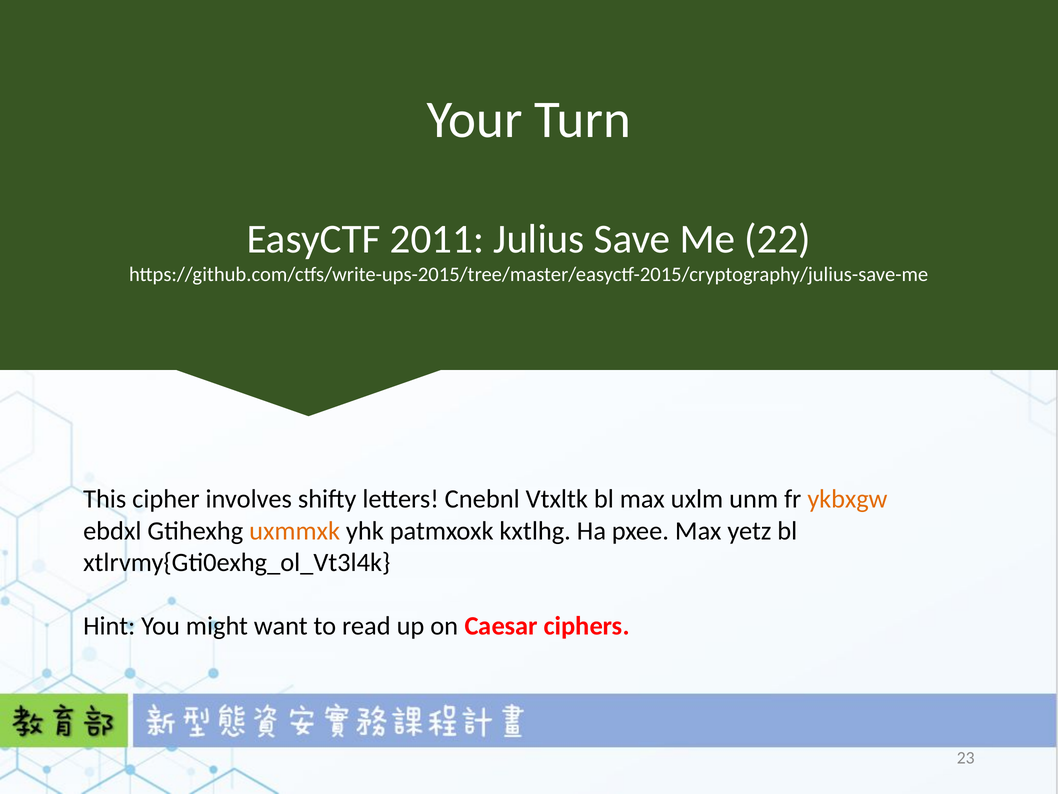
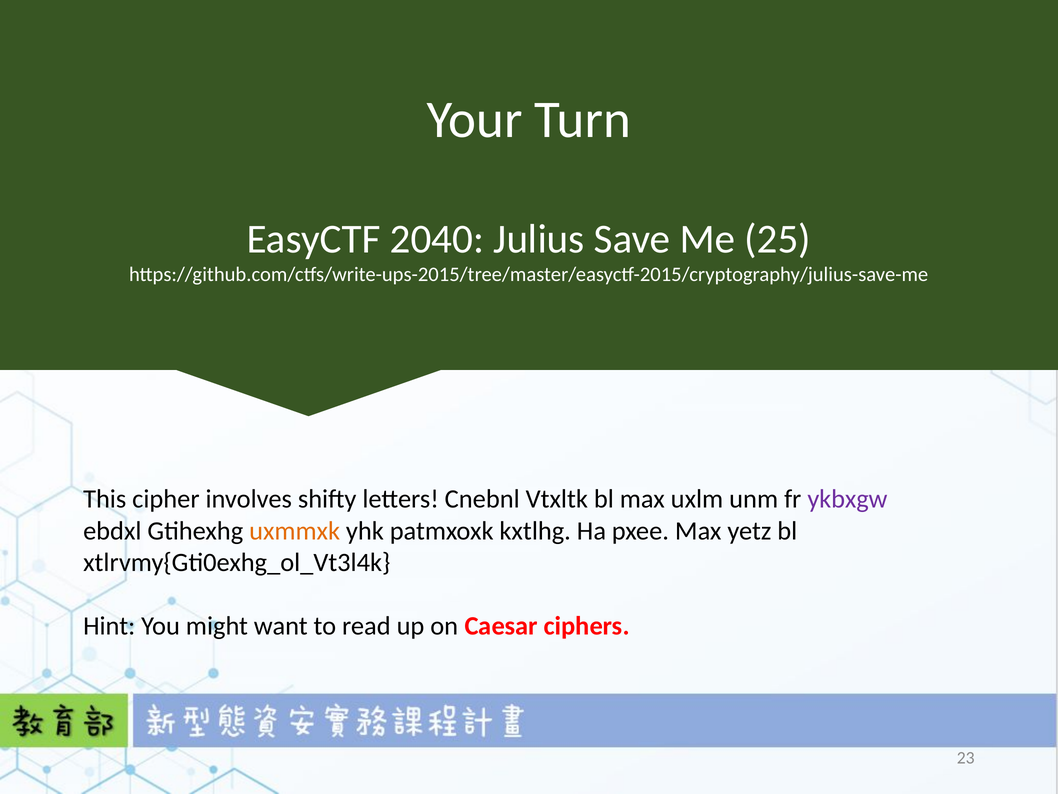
2011: 2011 -> 2040 (437, 239)
22: 22 -> 25 (778, 239)
ykbxgw colour: orange -> purple (847, 499)
